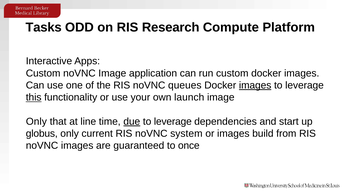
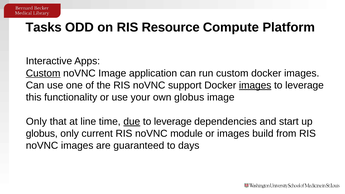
Research: Research -> Resource (171, 27)
Custom underline: none -> present (43, 73)
queues: queues -> support (185, 85)
this underline: present -> none (34, 97)
own launch: launch -> globus (189, 97)
system: system -> module (187, 134)
once: once -> days (189, 146)
